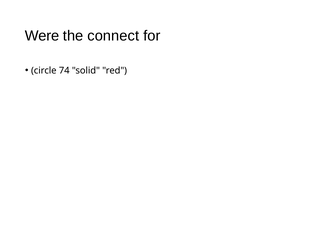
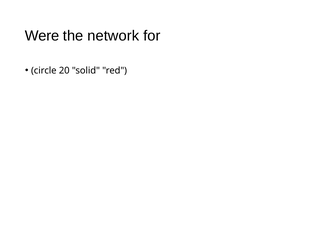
connect: connect -> network (113, 36)
74: 74 -> 20 (64, 70)
